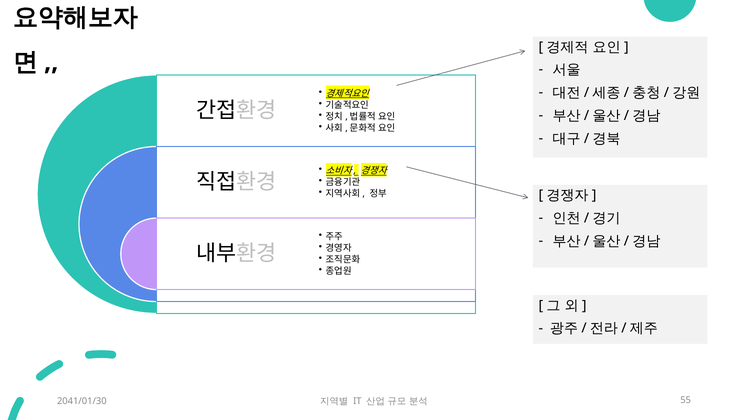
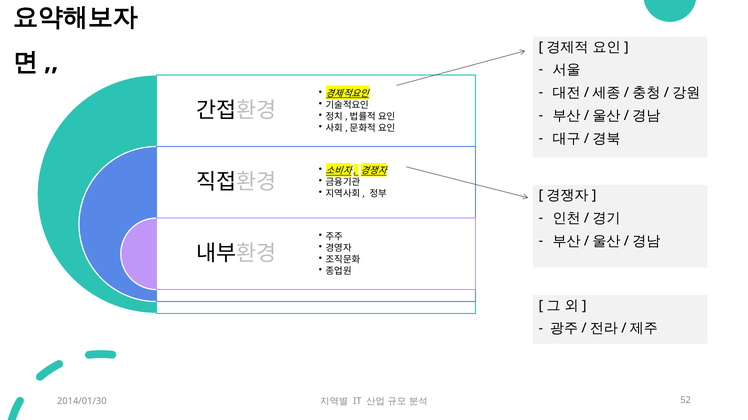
2041/01/30: 2041/01/30 -> 2014/01/30 (82, 402)
55: 55 -> 52 (686, 401)
